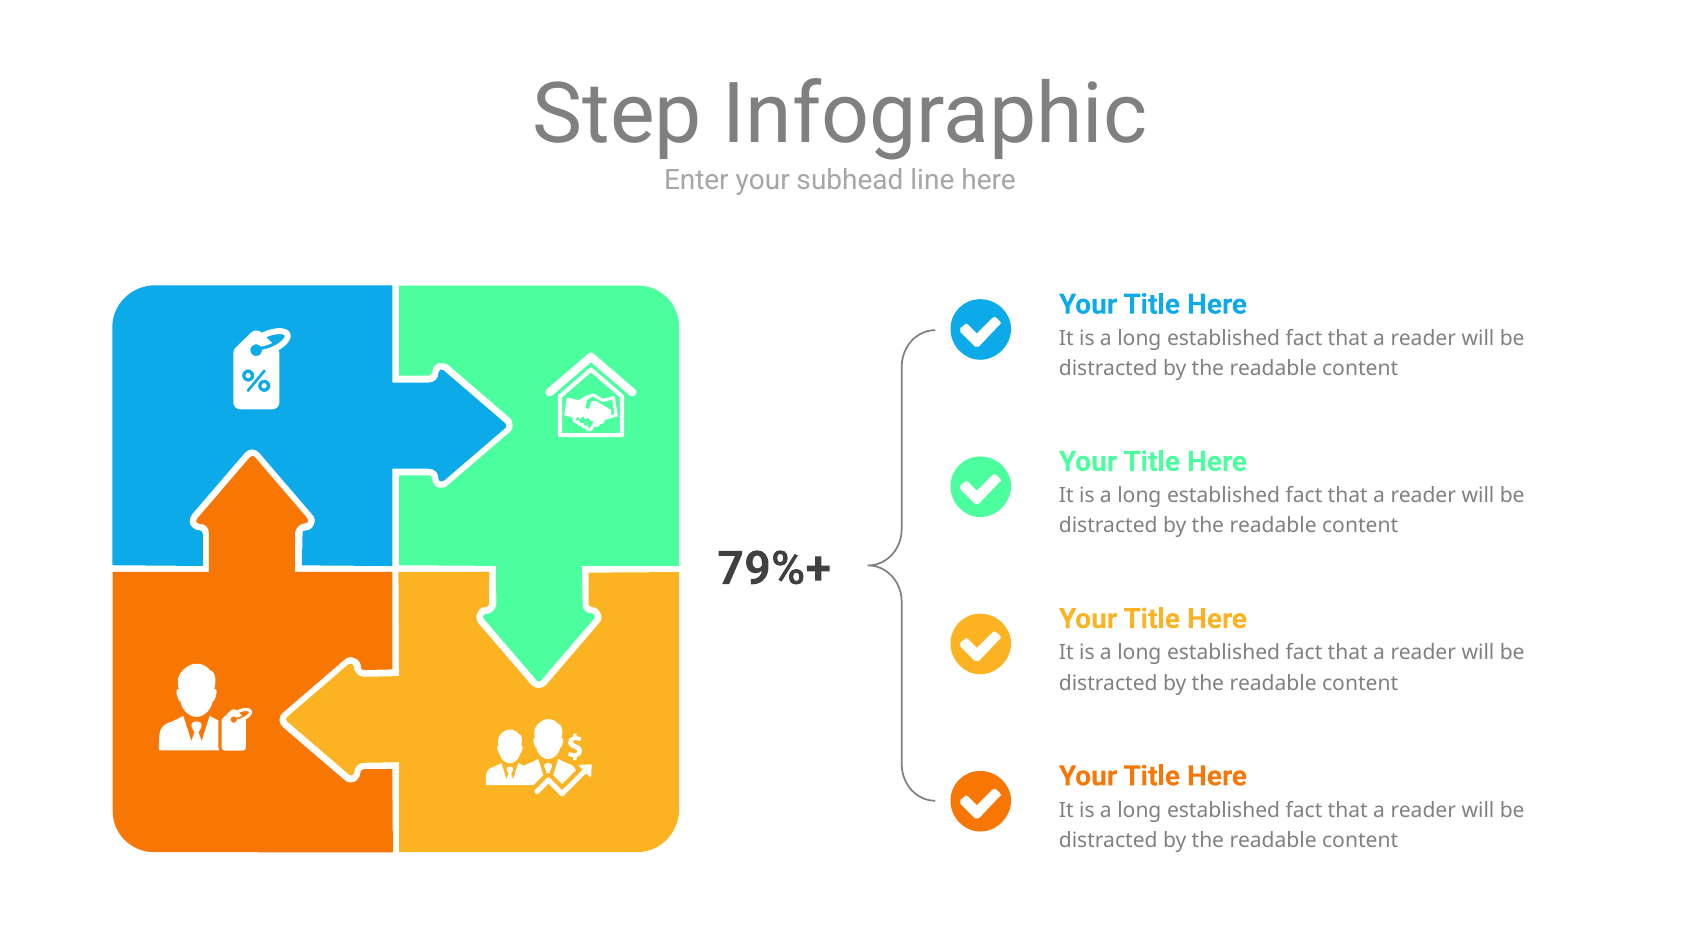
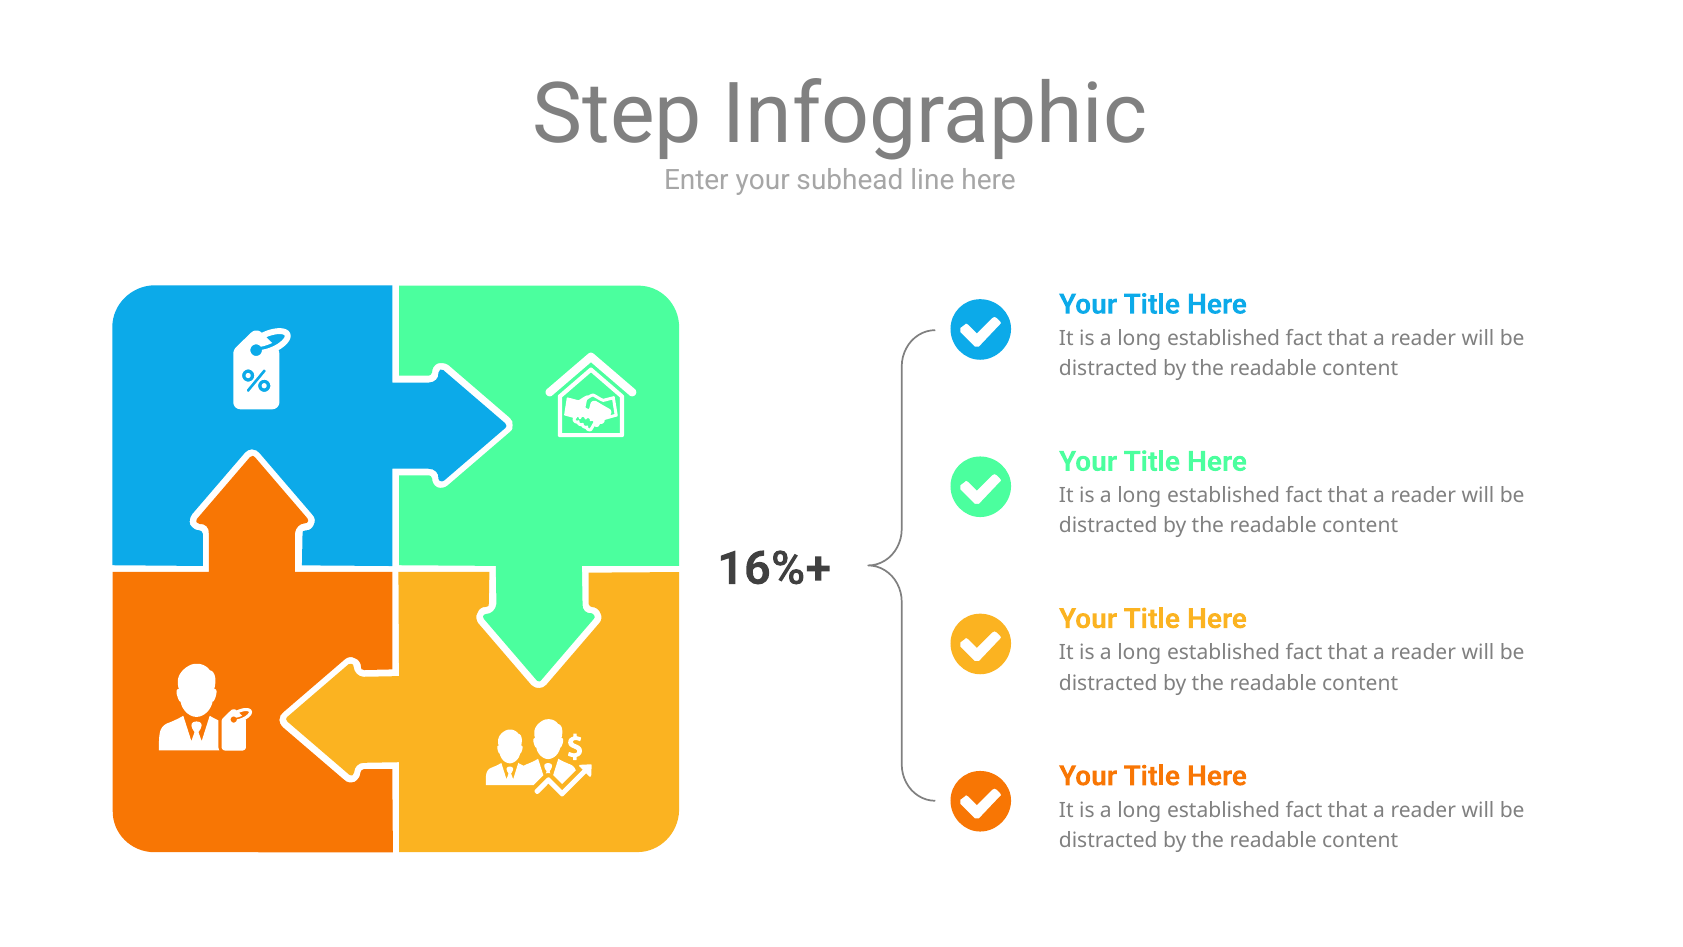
79%+: 79%+ -> 16%+ (774, 568)
